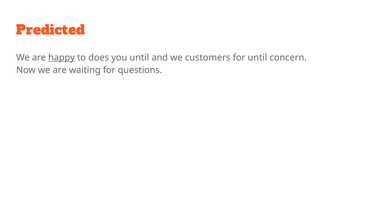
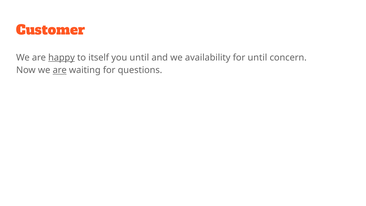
Predicted: Predicted -> Customer (51, 30)
does: does -> itself (99, 58)
customers: customers -> availability (208, 58)
are underline: none -> present (60, 70)
